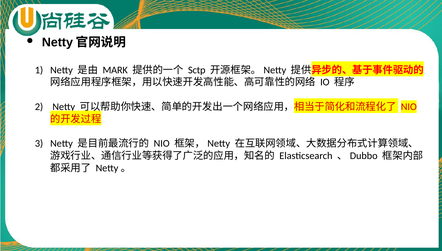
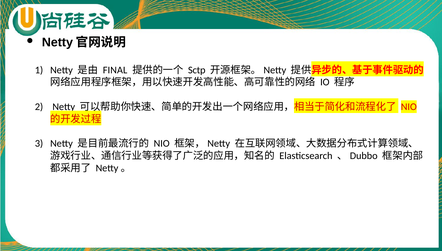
MARK: MARK -> FINAL (115, 70)
